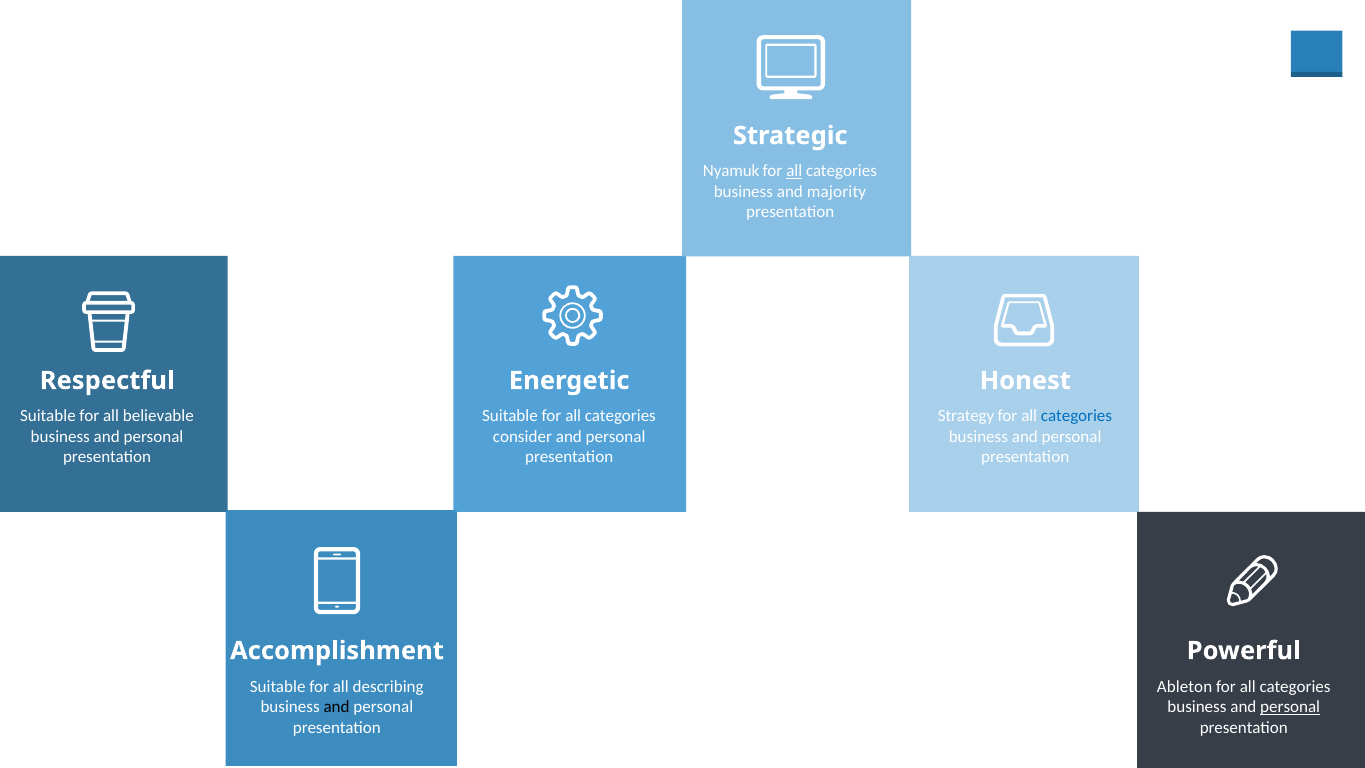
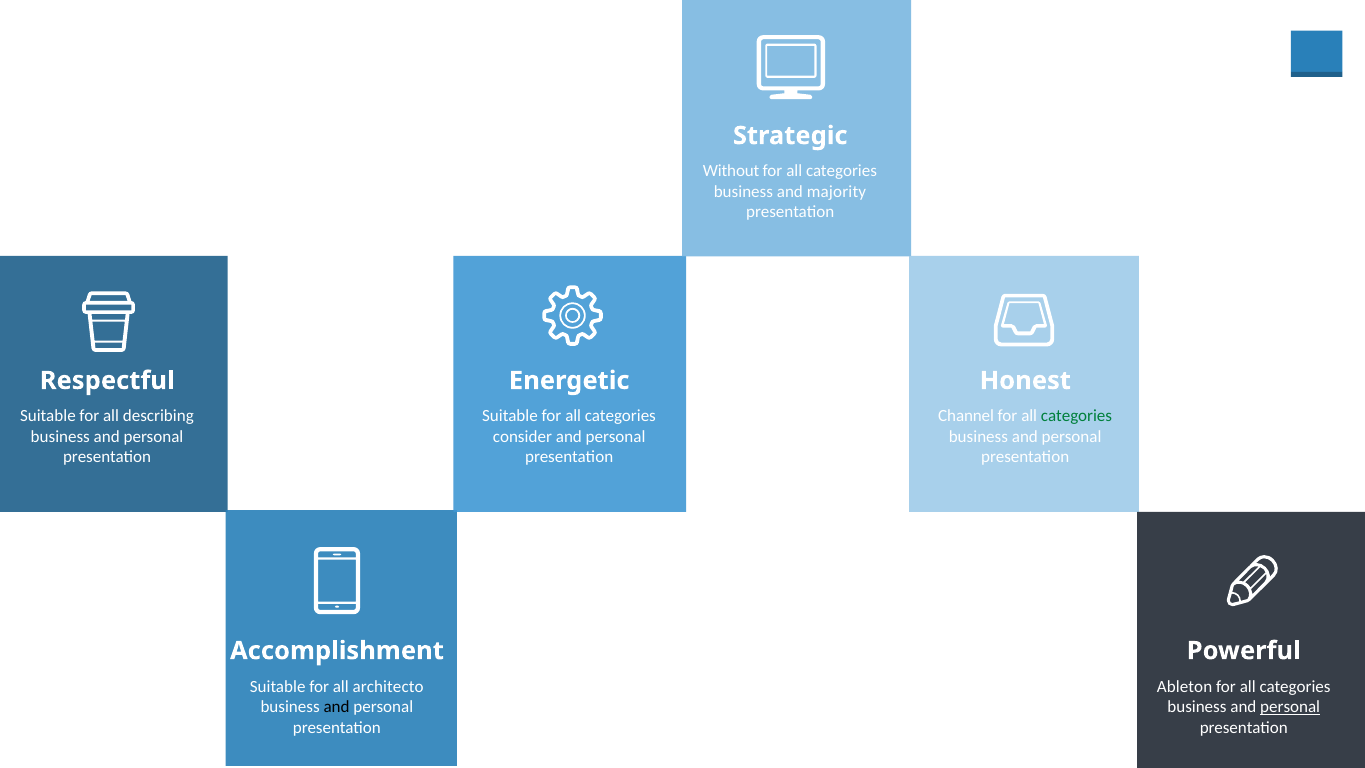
Nyamuk: Nyamuk -> Without (731, 171)
all underline: present -> none (794, 171)
believable: believable -> describing (158, 416)
Strategy: Strategy -> Channel (966, 416)
categories colour: blue -> green (1076, 416)
describing: describing -> architecto (388, 686)
